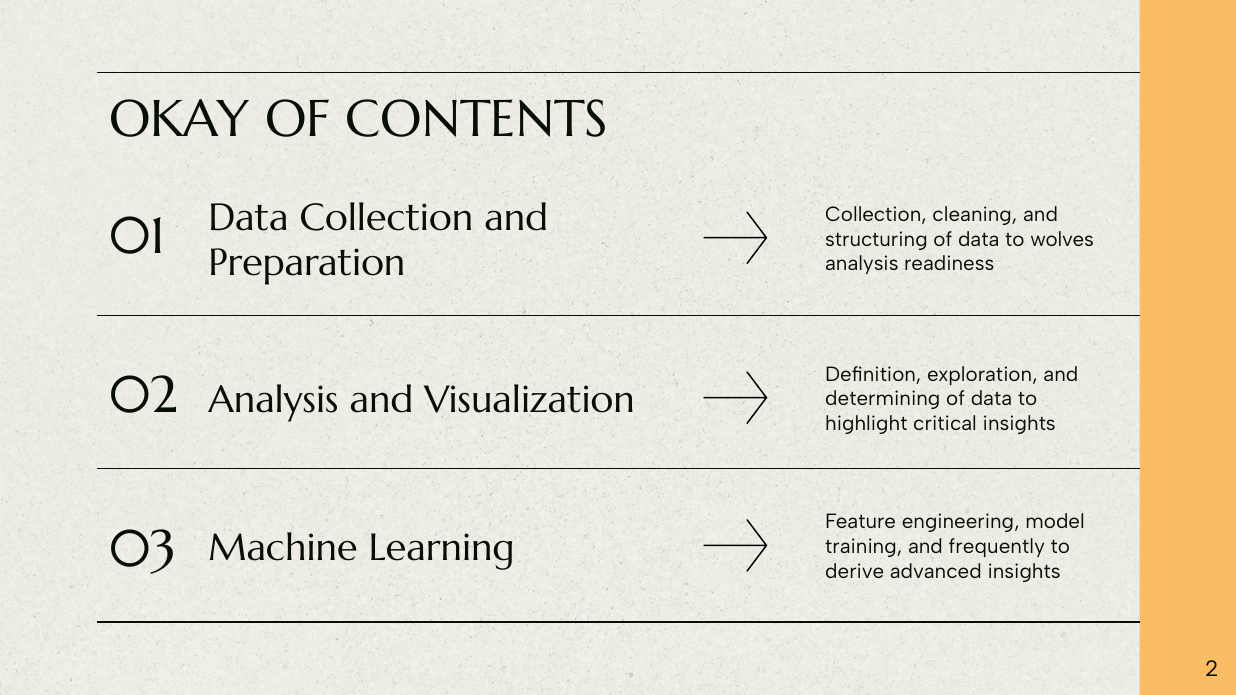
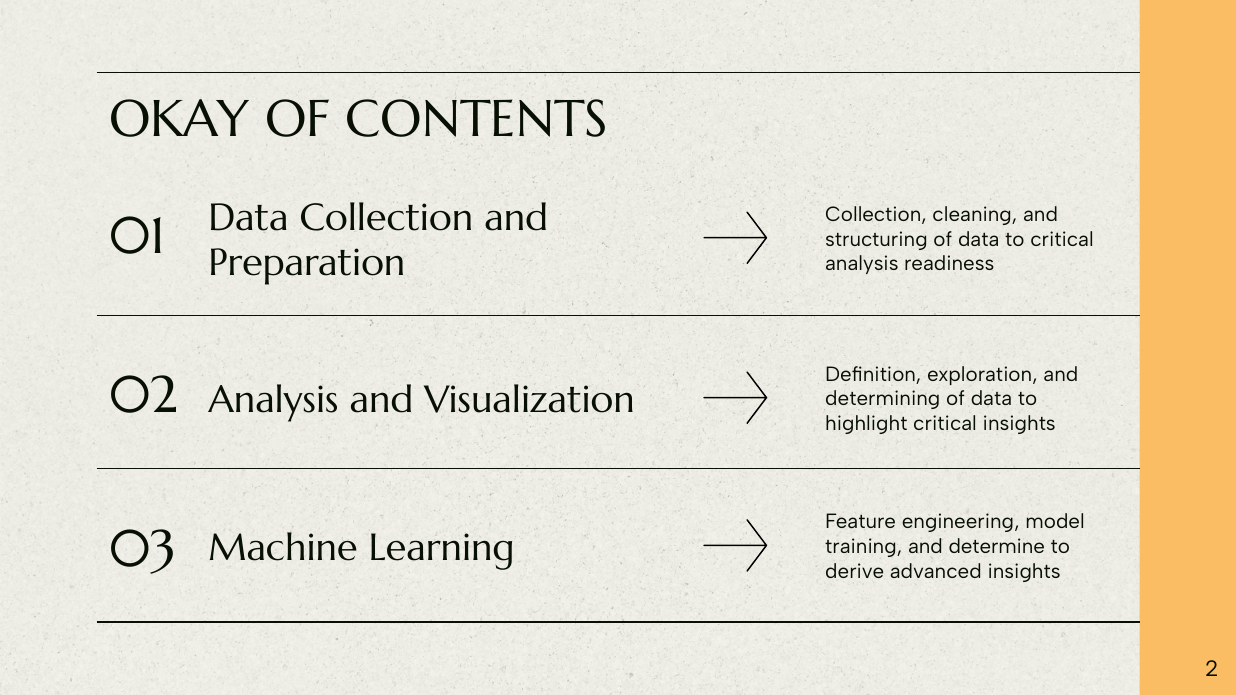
to wolves: wolves -> critical (1062, 239)
frequently: frequently -> determine (997, 547)
